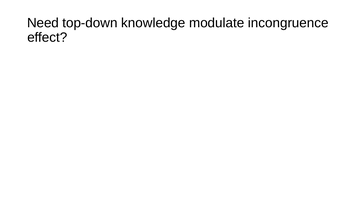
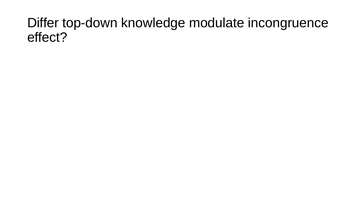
Need: Need -> Differ (43, 23)
